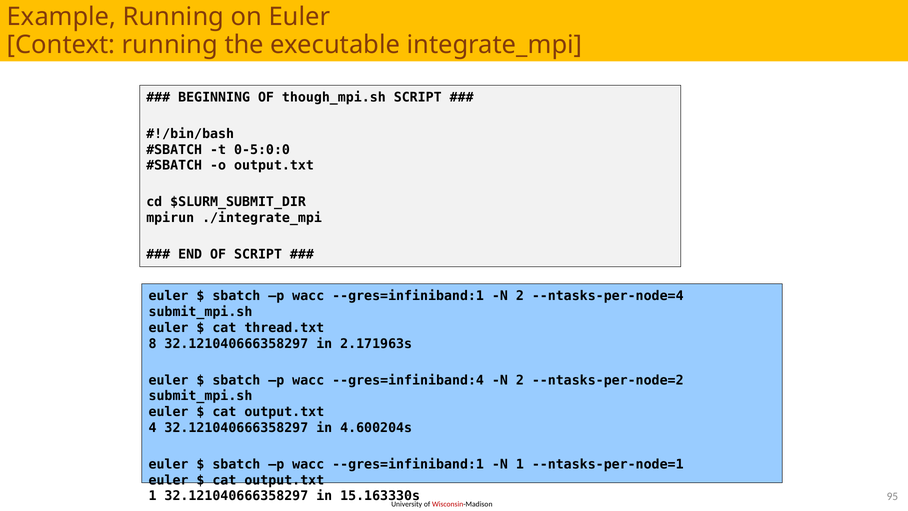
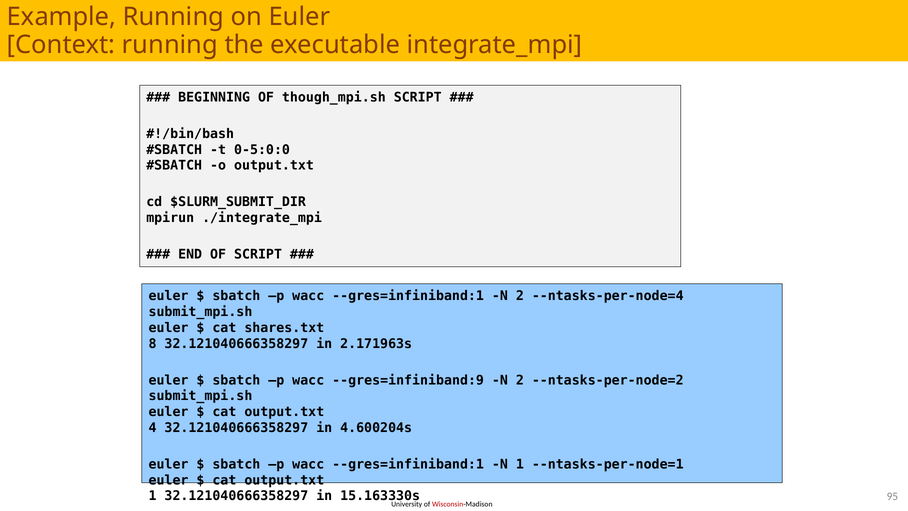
thread.txt: thread.txt -> shares.txt (284, 328)
--gres=infiniband:4: --gres=infiniband:4 -> --gres=infiniband:9 (408, 380)
